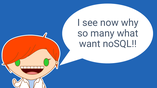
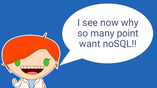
what: what -> point (128, 33)
